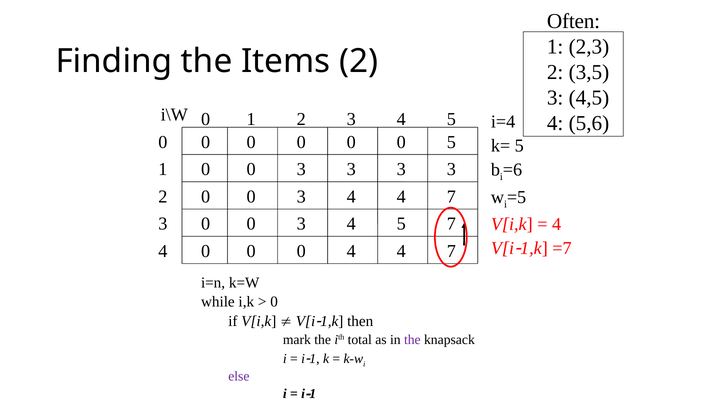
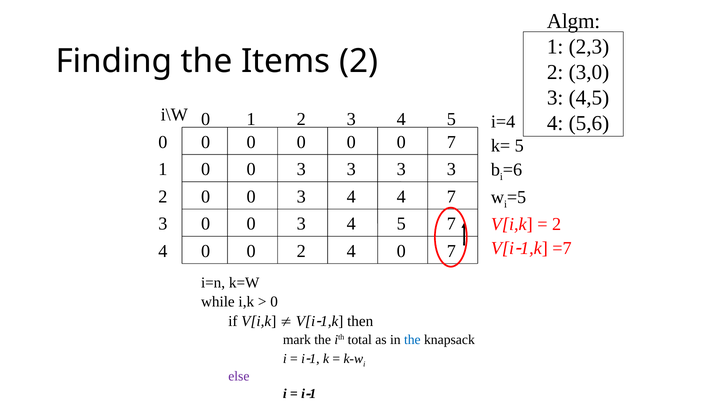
Often: Often -> Algm (573, 21)
3,5: 3,5 -> 3,0 (589, 72)
0 0 5: 5 -> 7 (451, 142)
4: 4 -> 2 (557, 224)
0: 0 -> 2 (301, 251)
4: 4 -> 0 (401, 251)
the colour: purple -> blue (412, 340)
